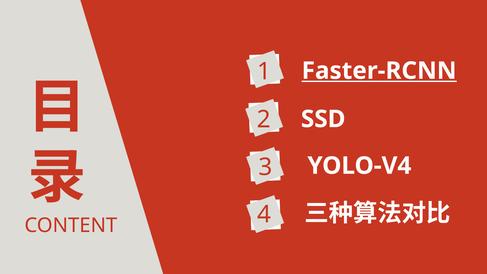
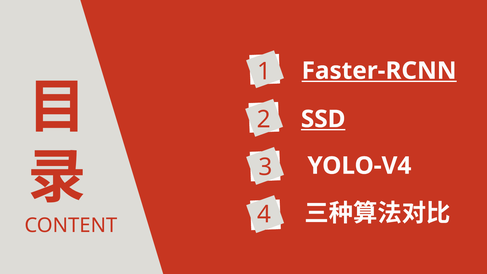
SSD underline: none -> present (323, 119)
